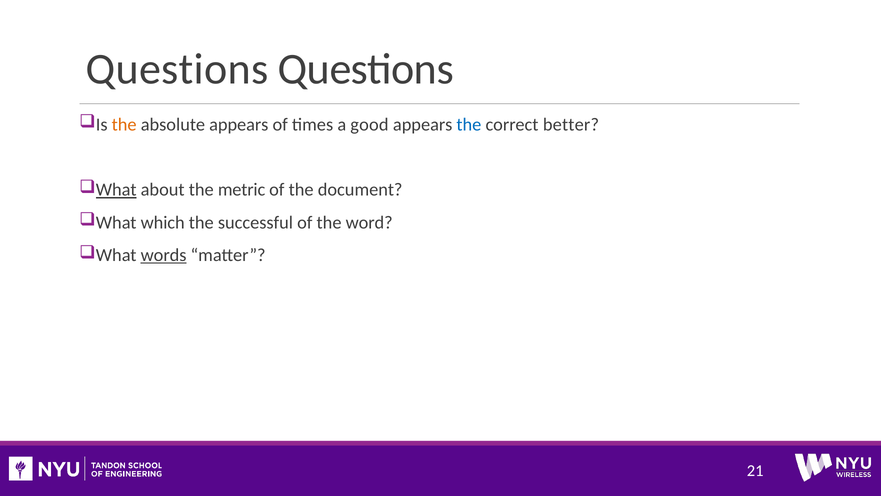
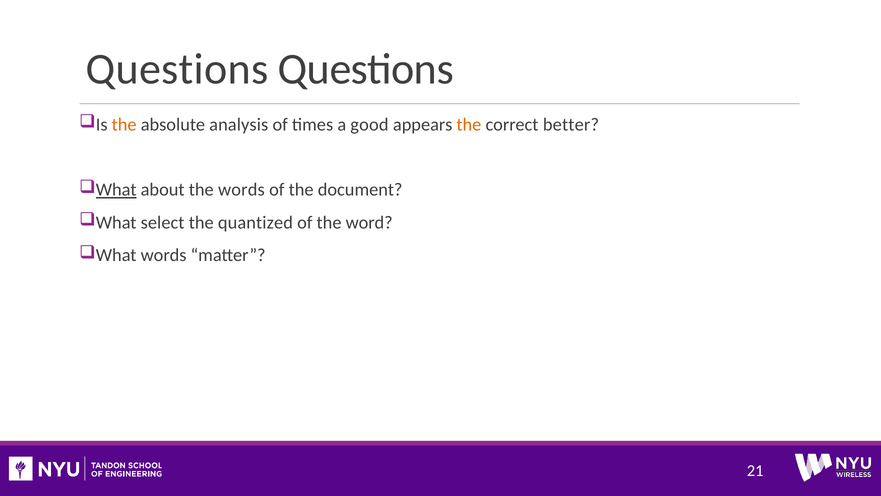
absolute appears: appears -> analysis (239, 124)
the colour: blue -> orange (469, 124)
the metric: metric -> words (241, 190)
which: which -> select (163, 222)
successful: successful -> quantized (255, 222)
words underline: present -> none (164, 255)
